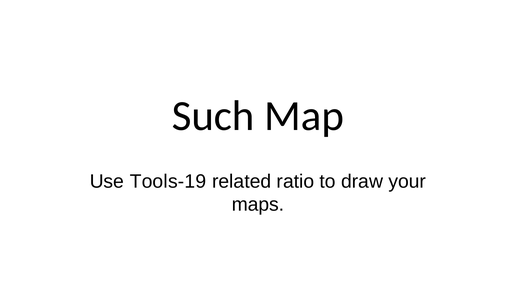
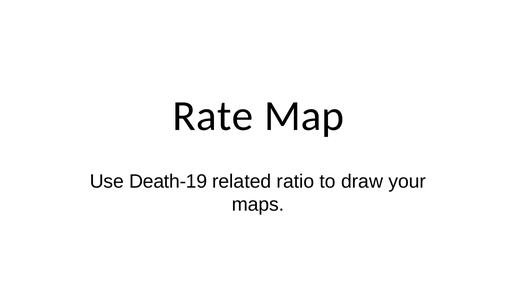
Such: Such -> Rate (213, 116)
Tools-19: Tools-19 -> Death-19 (168, 181)
